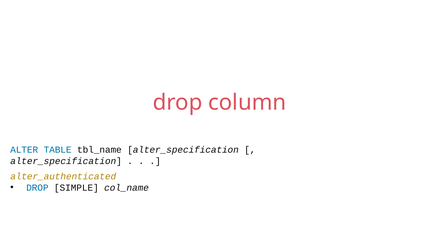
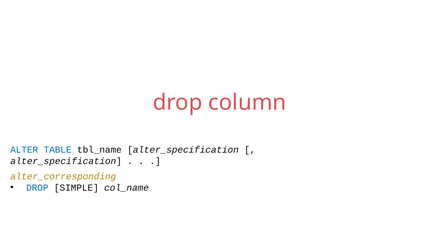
alter_authenticated: alter_authenticated -> alter_corresponding (63, 177)
